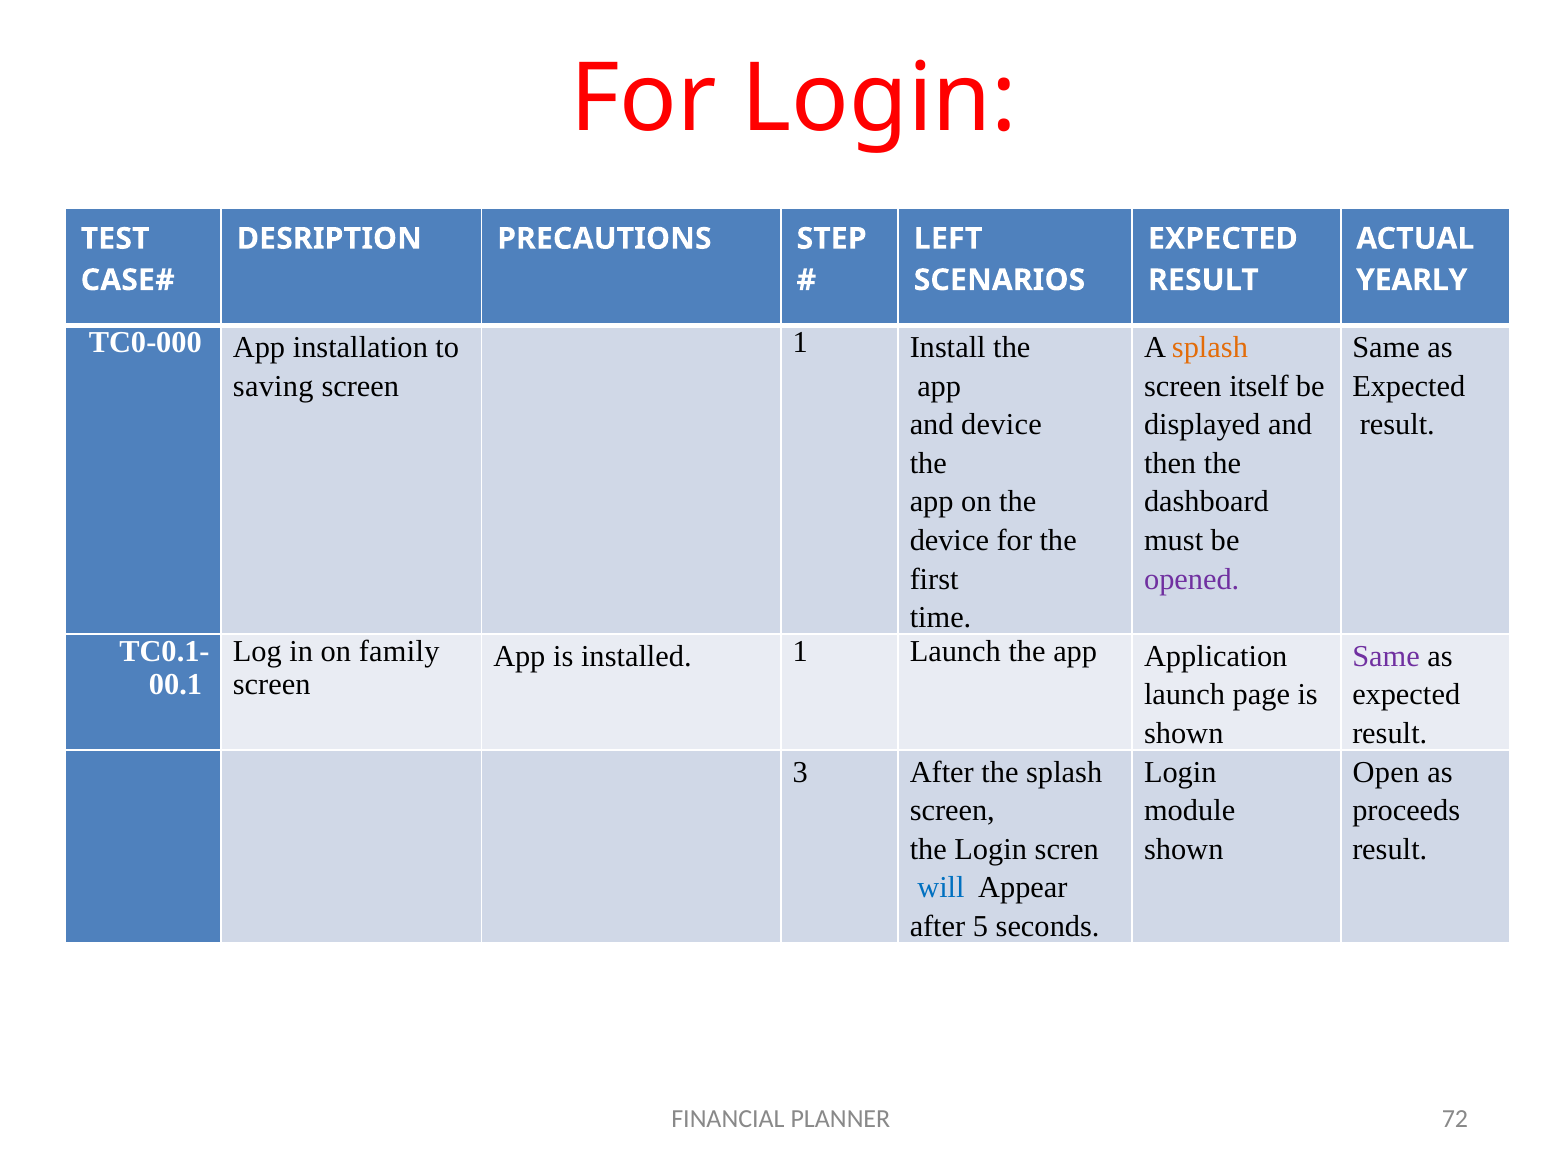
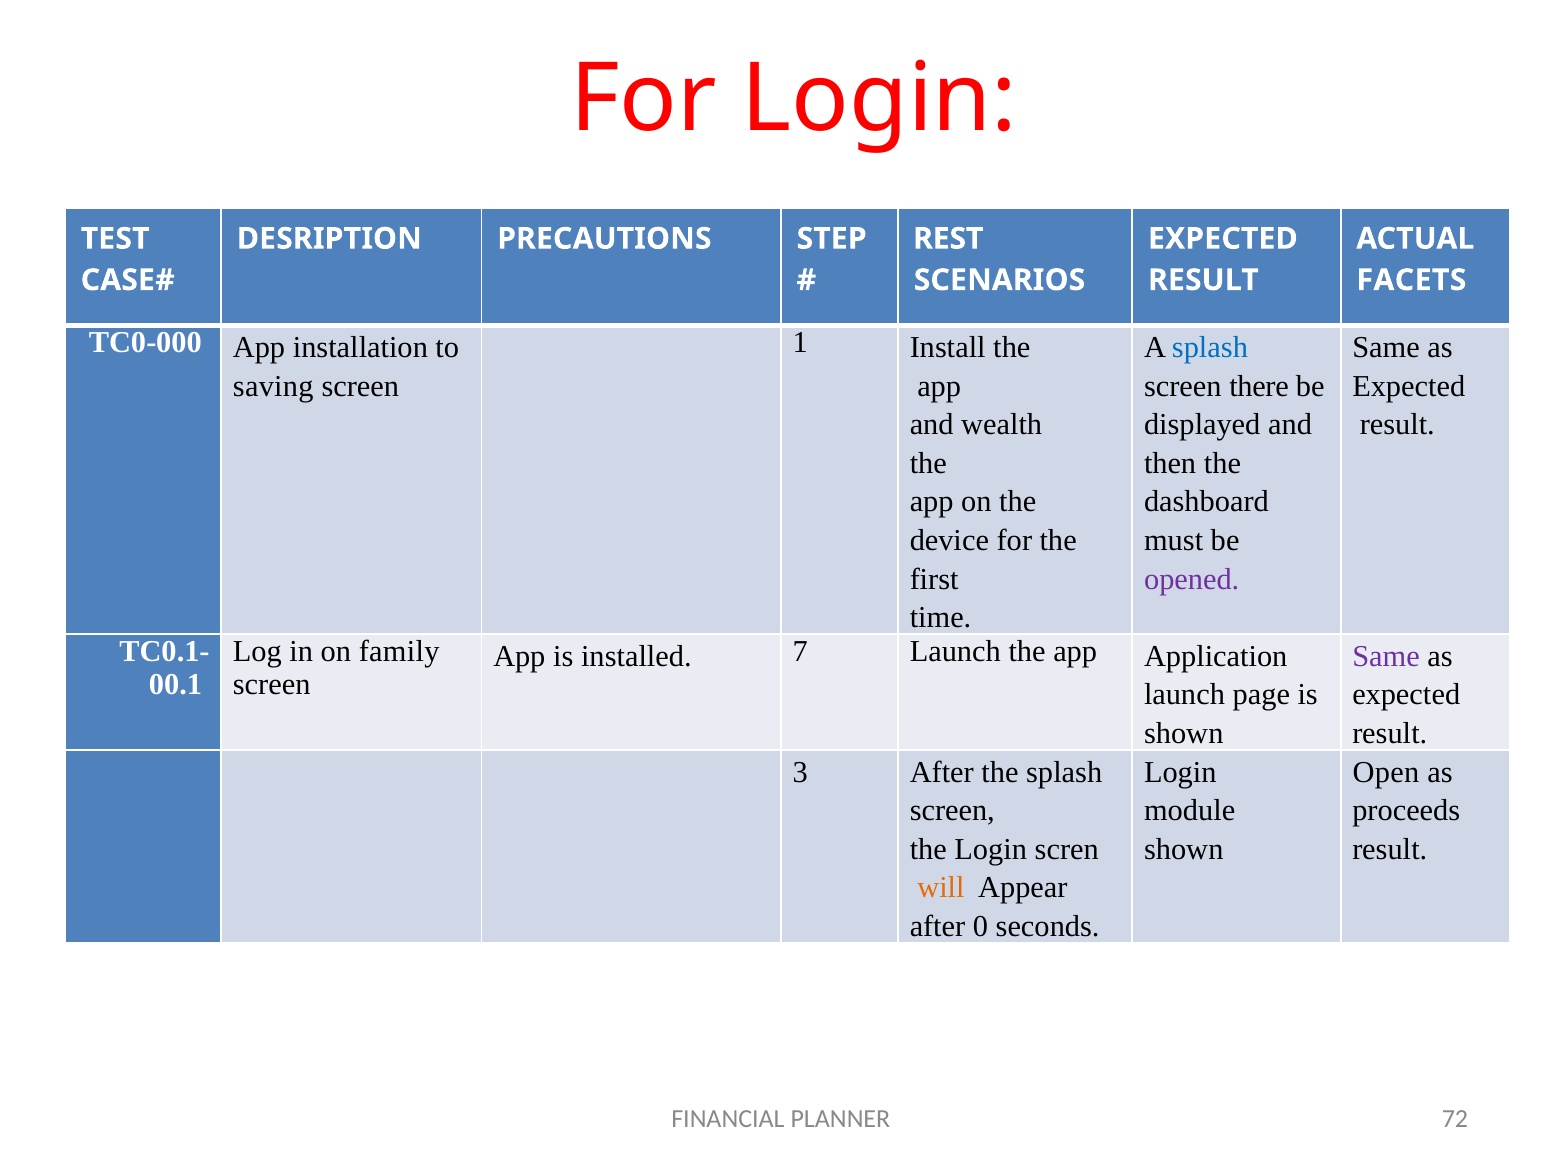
LEFT: LEFT -> REST (948, 239)
YEARLY: YEARLY -> FACETS (1411, 280)
splash colour: orange -> blue (1210, 347)
itself: itself -> there (1259, 386)
and device: device -> wealth (1002, 425)
installed 1: 1 -> 7 (800, 651)
will colour: blue -> orange (941, 887)
5: 5 -> 0 (980, 926)
